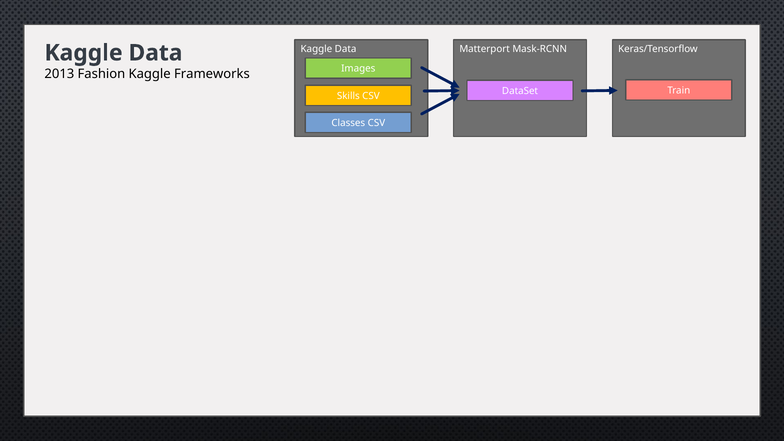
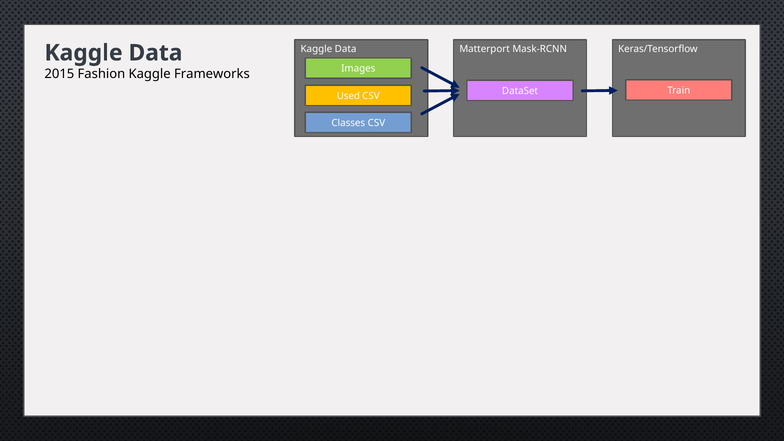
2013: 2013 -> 2015 (59, 74)
Skills: Skills -> Used (348, 96)
